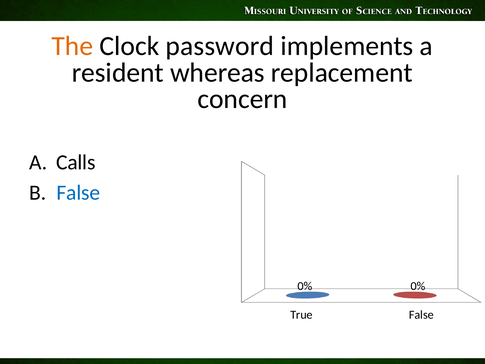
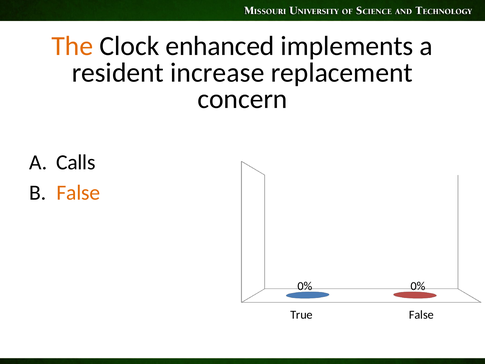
password: password -> enhanced (220, 46)
whereas: whereas -> increase (217, 73)
False colour: blue -> orange (78, 193)
